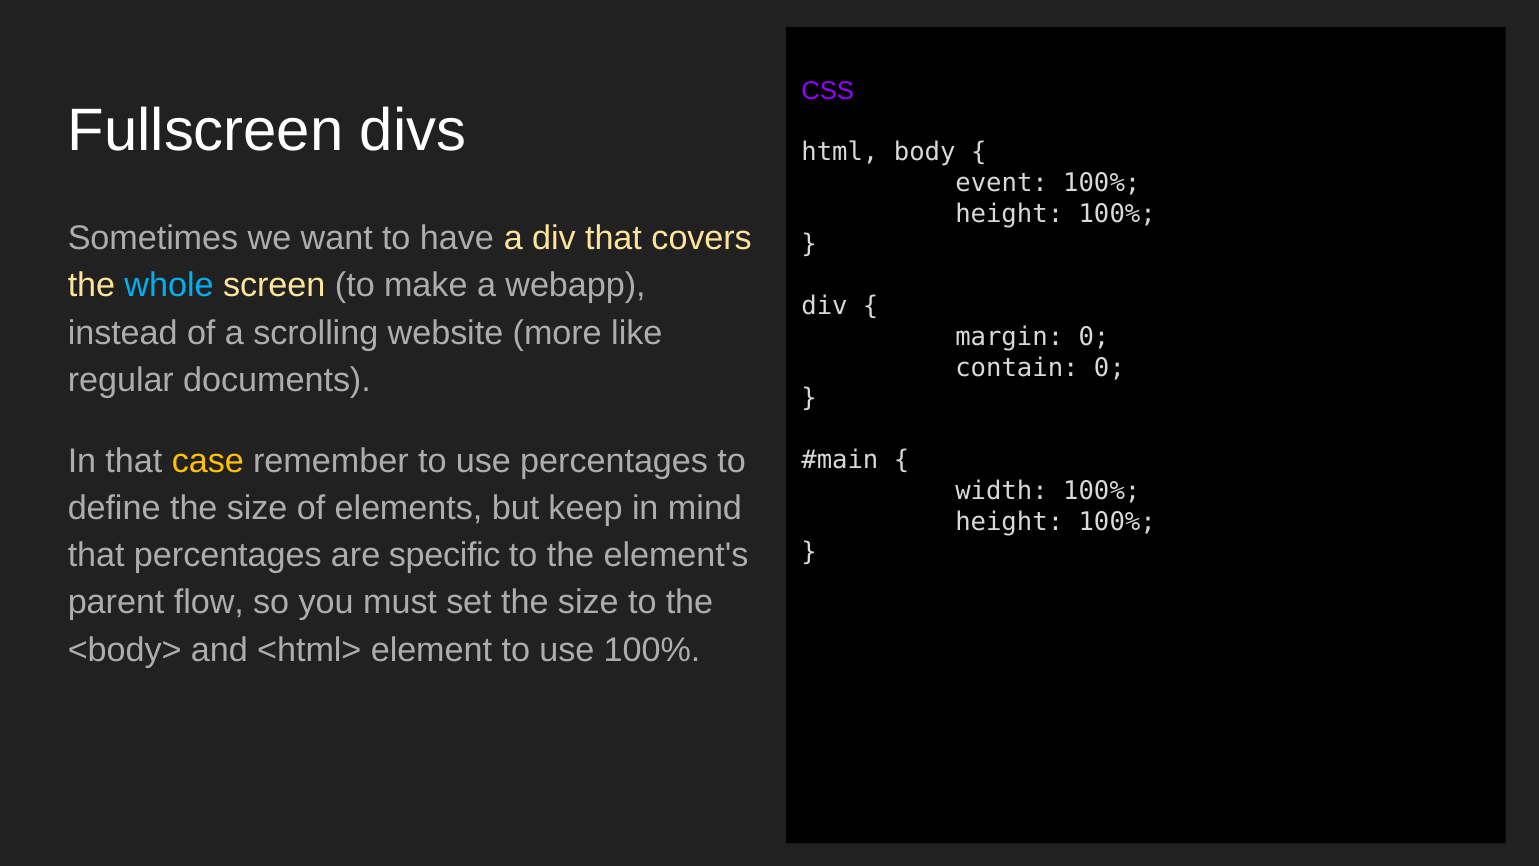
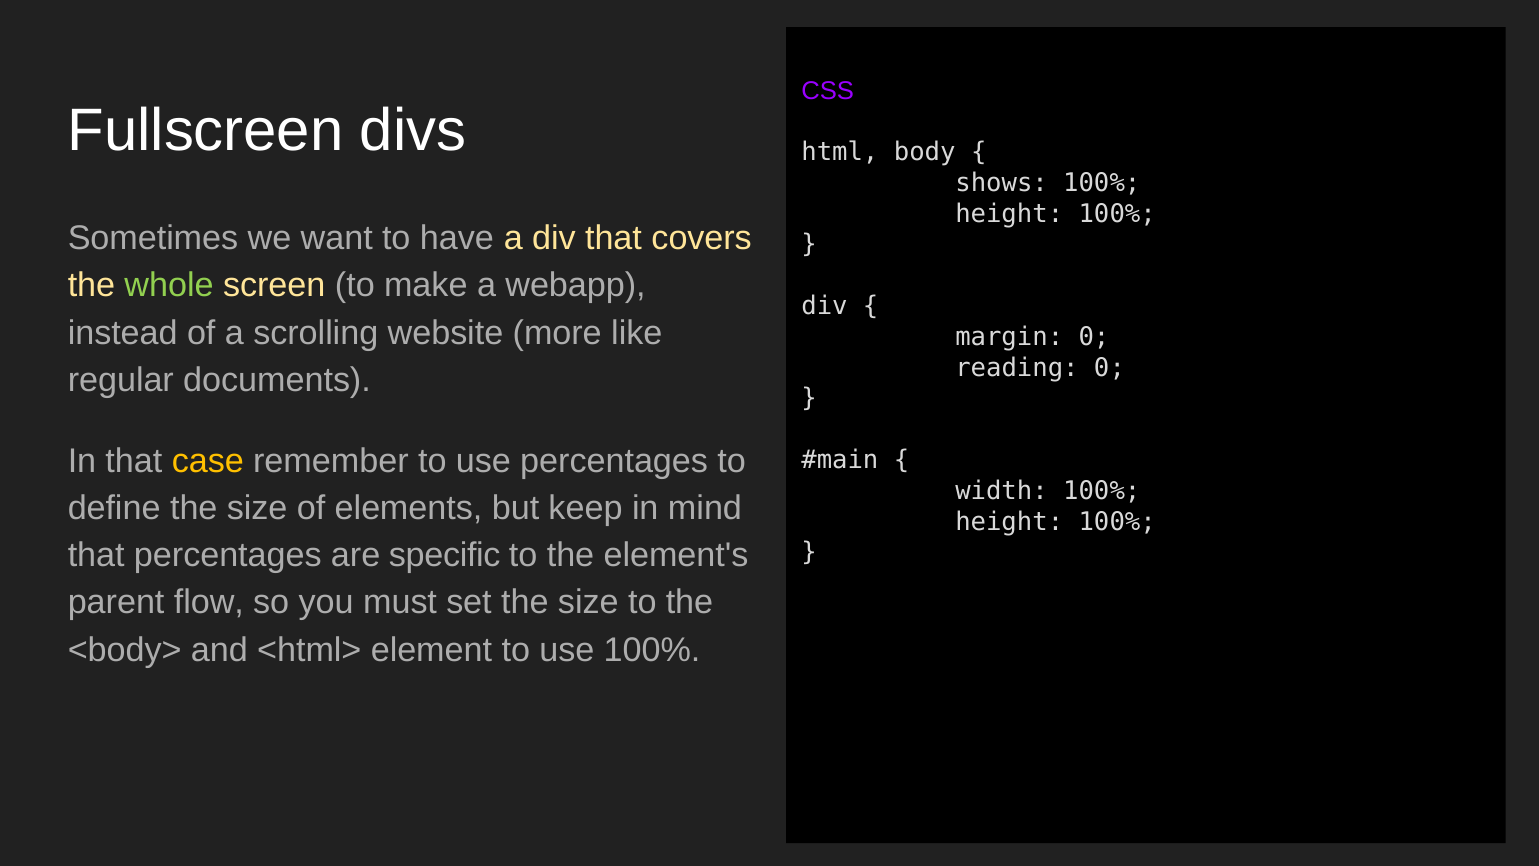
event: event -> shows (1002, 183)
whole colour: light blue -> light green (169, 285)
contain: contain -> reading (1017, 368)
